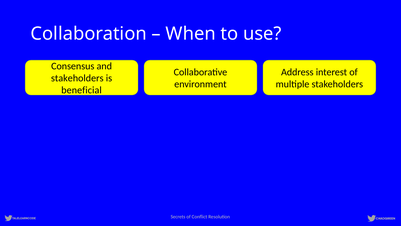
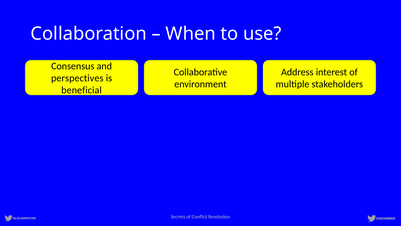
stakeholders: stakeholders -> perspectives (77, 78)
